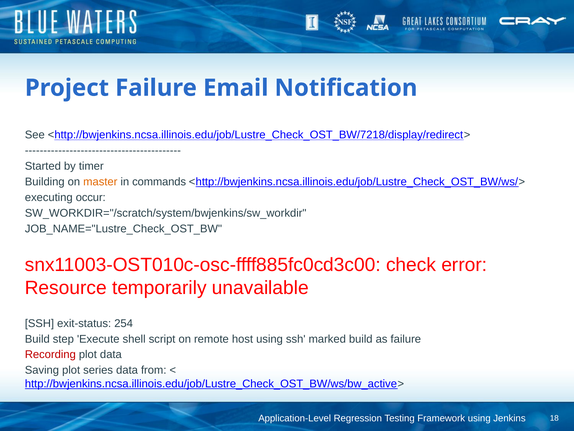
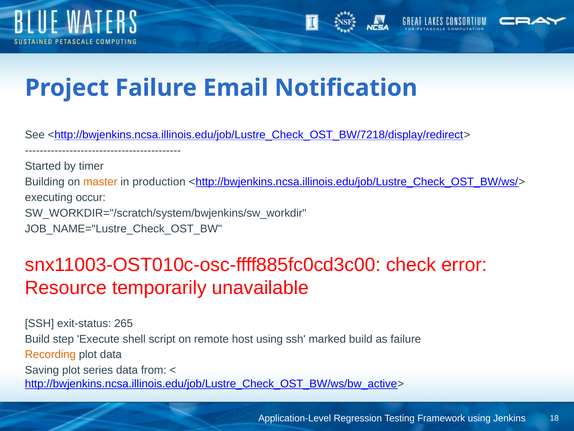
commands: commands -> production (159, 182)
254: 254 -> 265 (124, 323)
Recording colour: red -> orange (50, 354)
